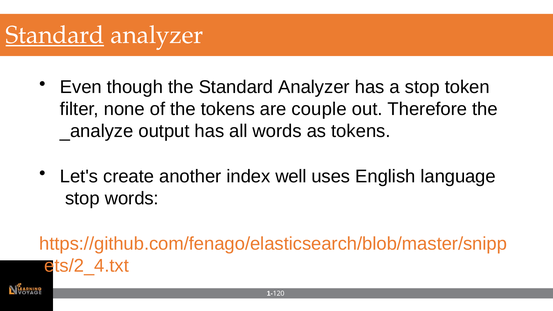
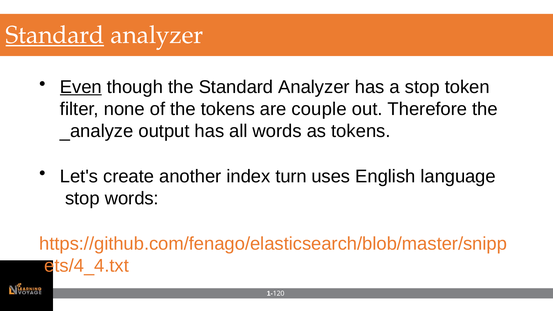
Even underline: none -> present (81, 87)
well: well -> turn (291, 176)
ets/2_4.txt: ets/2_4.txt -> ets/4_4.txt (87, 266)
